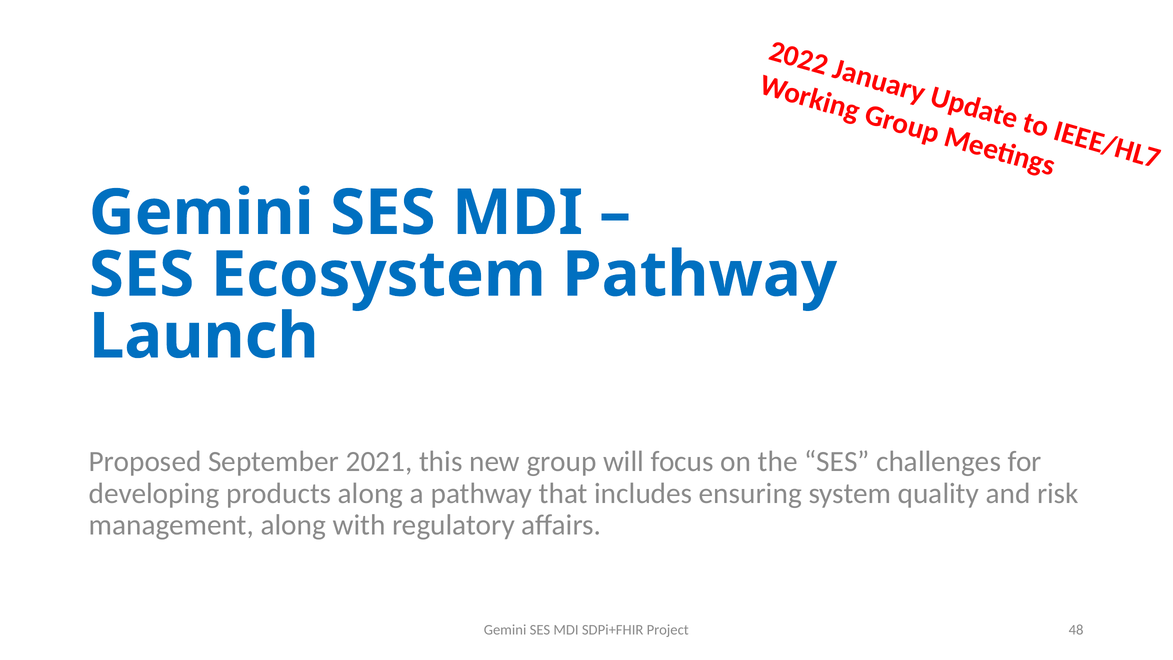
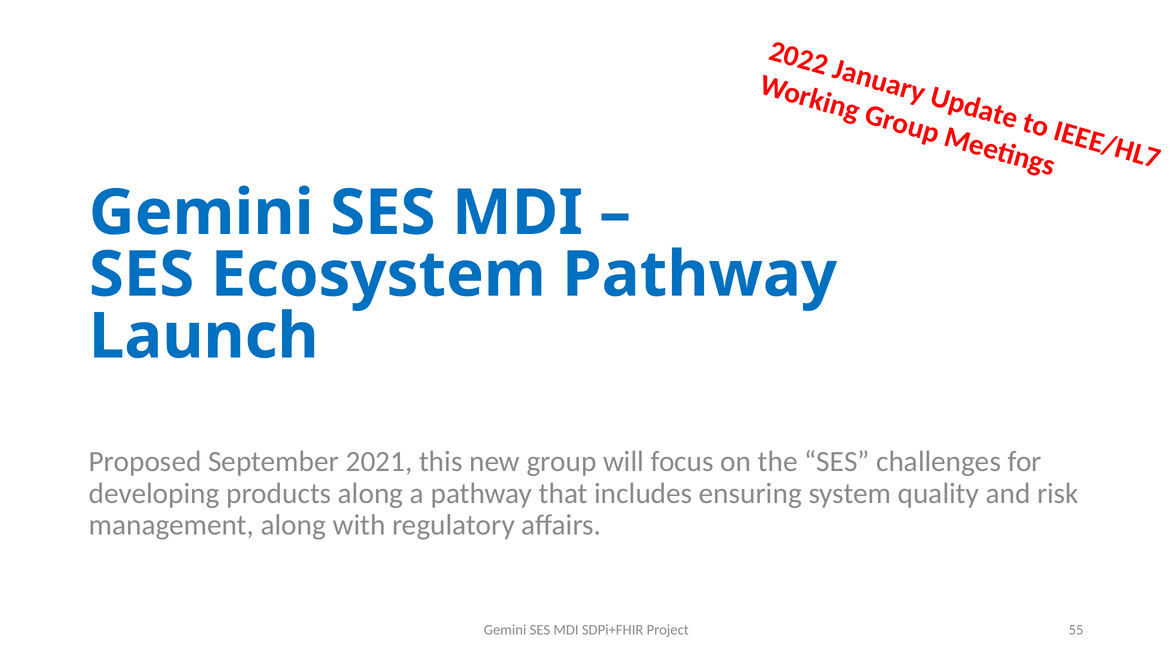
48: 48 -> 55 (1076, 630)
